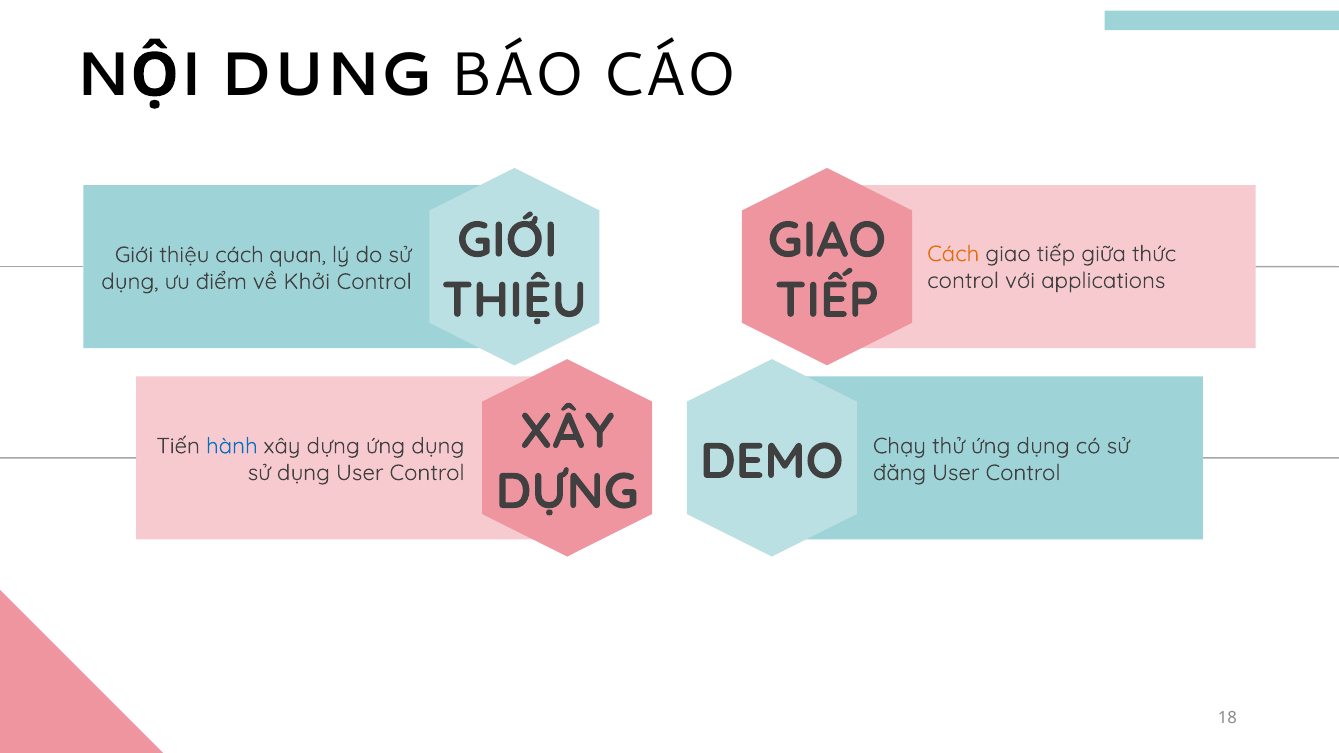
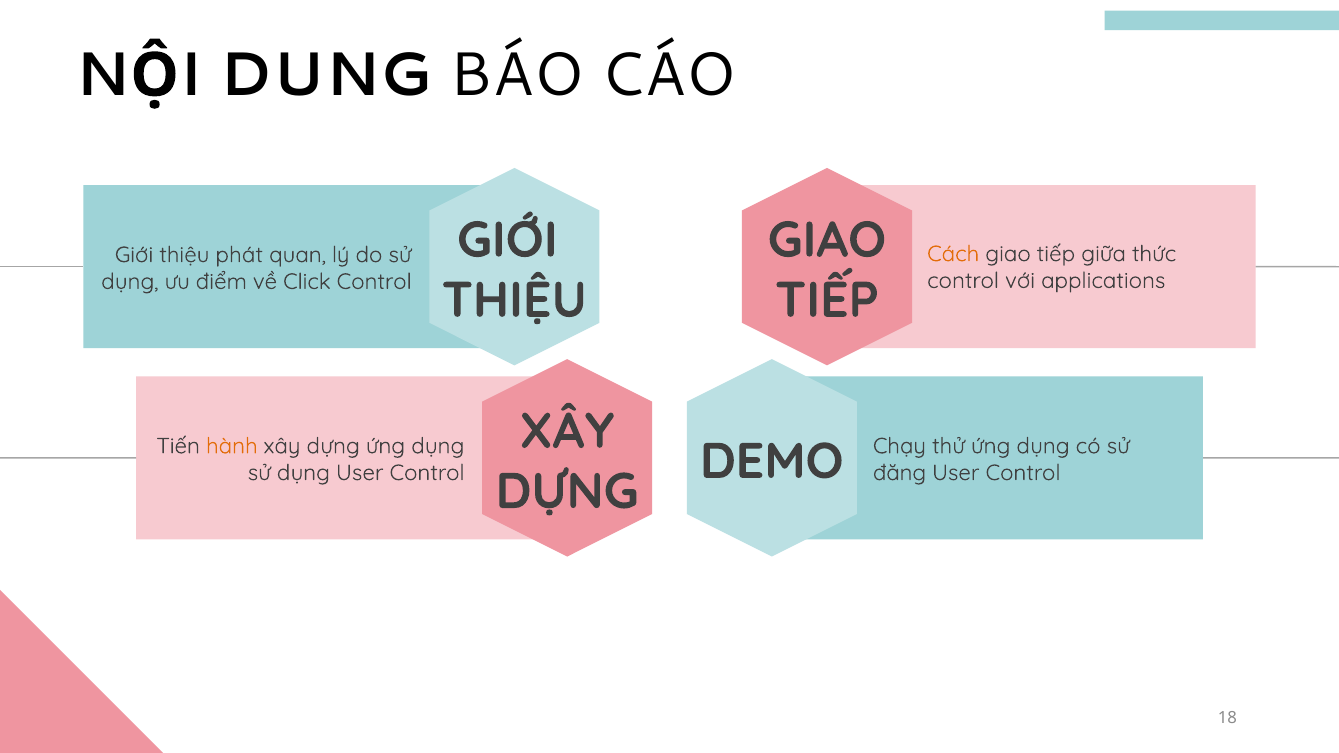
thiệu cách: cách -> phát (239, 255)
Khởi: Khởi -> Click (307, 282)
hành colour: blue -> orange (232, 446)
